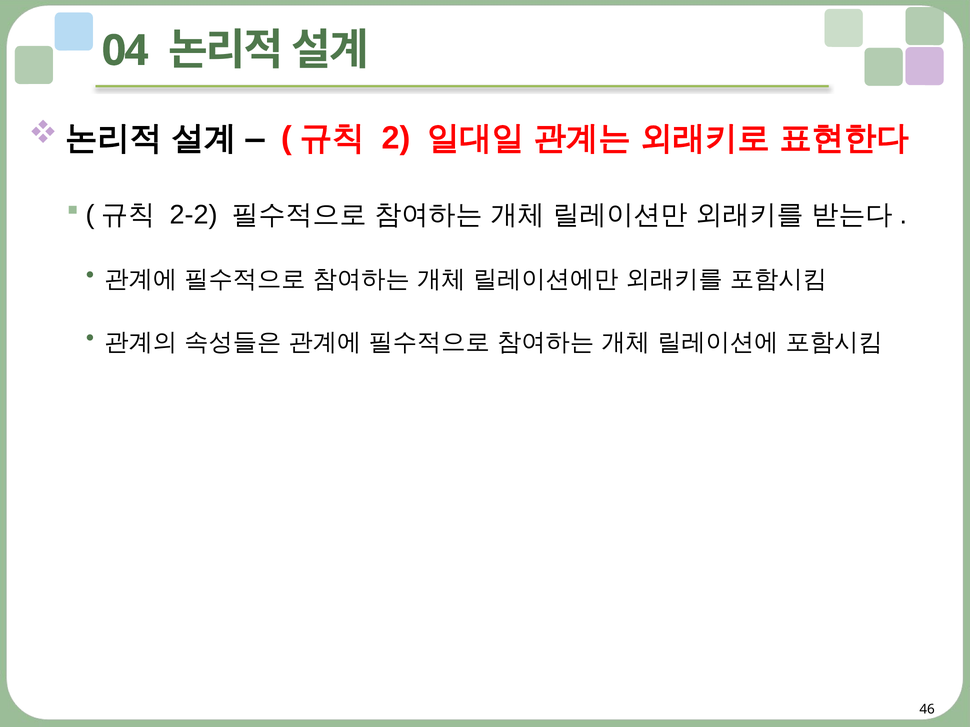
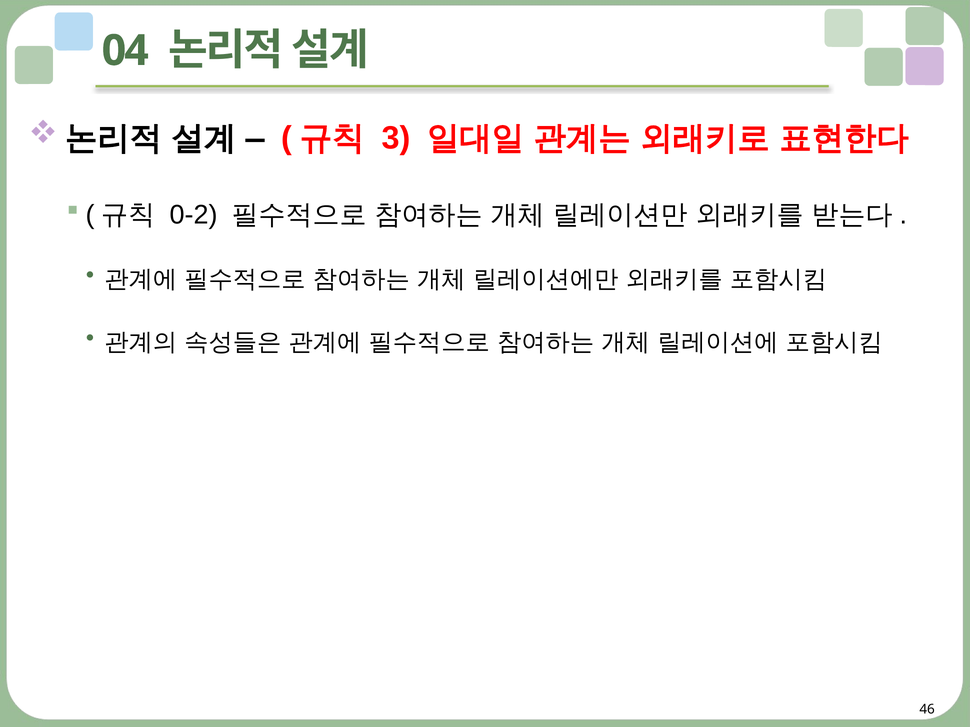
2: 2 -> 3 (396, 138)
2-2: 2-2 -> 0-2 (194, 215)
